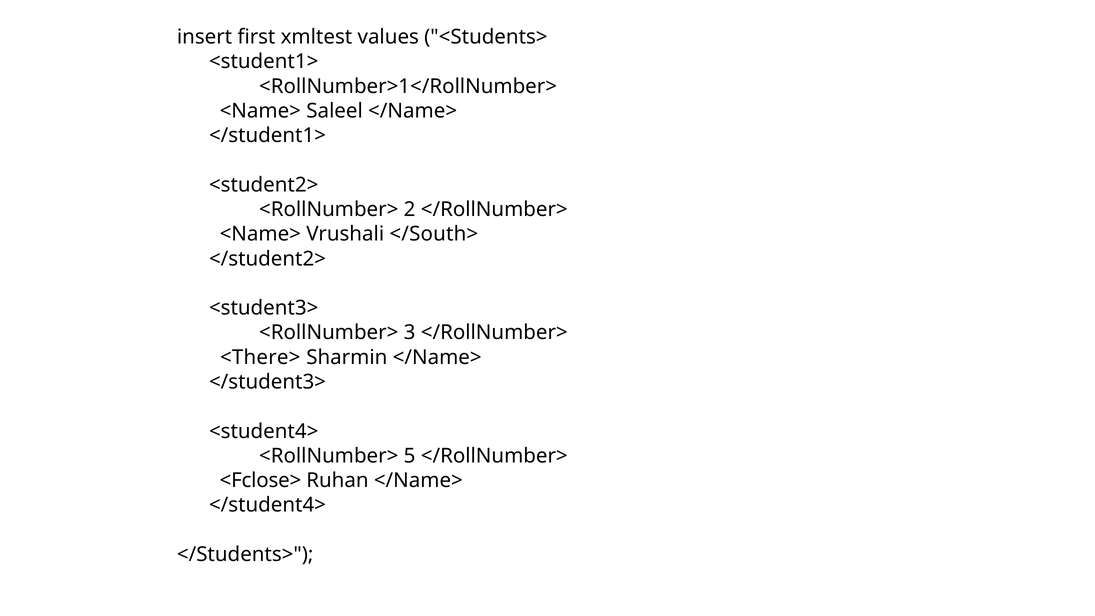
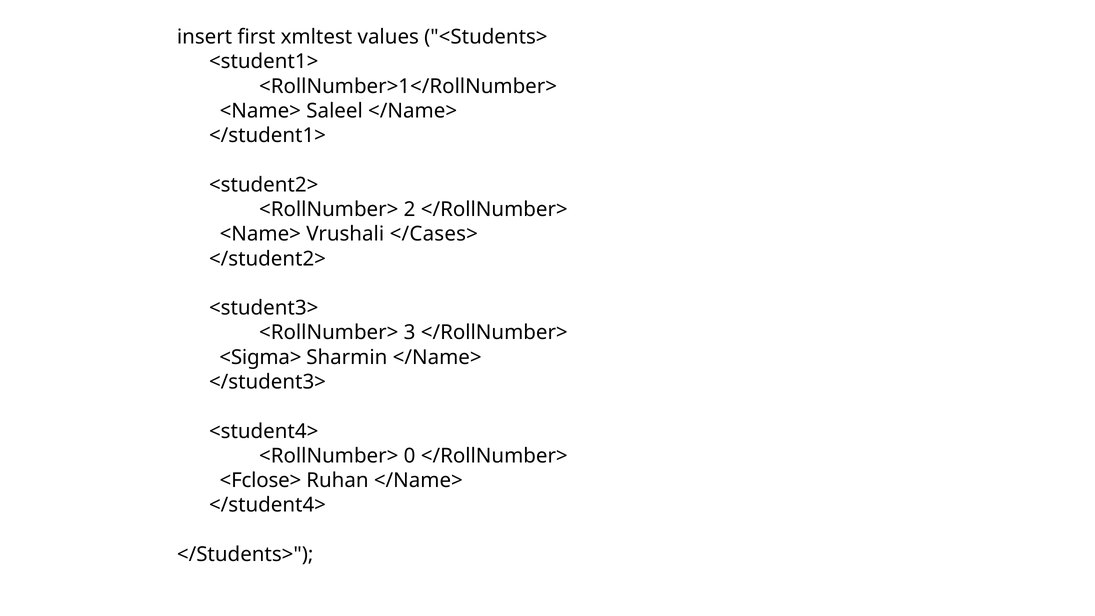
</South>: </South> -> </Cases> (434, 234)
<There>: <There> -> <Sigma> (260, 357)
5: 5 -> 0 (410, 456)
